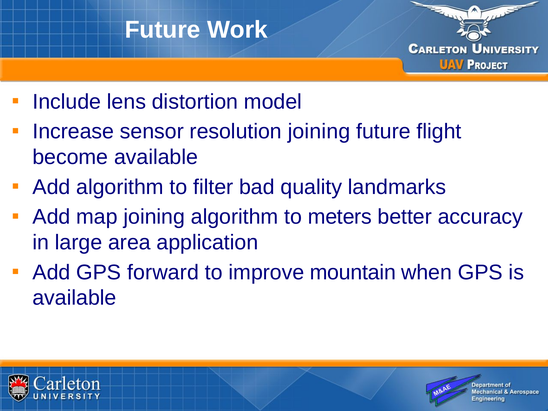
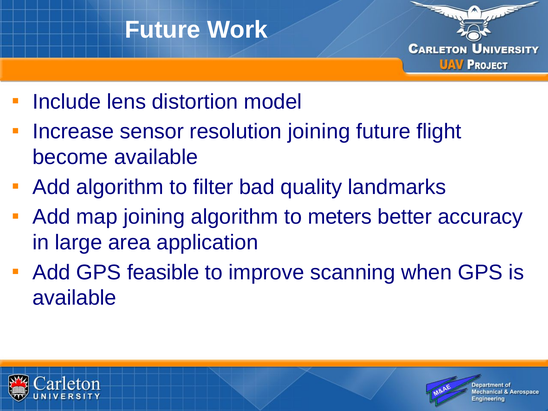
forward: forward -> feasible (163, 272)
mountain: mountain -> scanning (353, 272)
